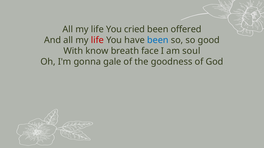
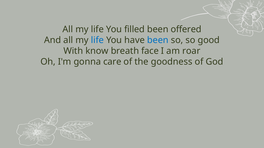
cried: cried -> filled (135, 29)
life colour: red -> blue (97, 40)
soul: soul -> roar (191, 51)
gale: gale -> care (112, 62)
